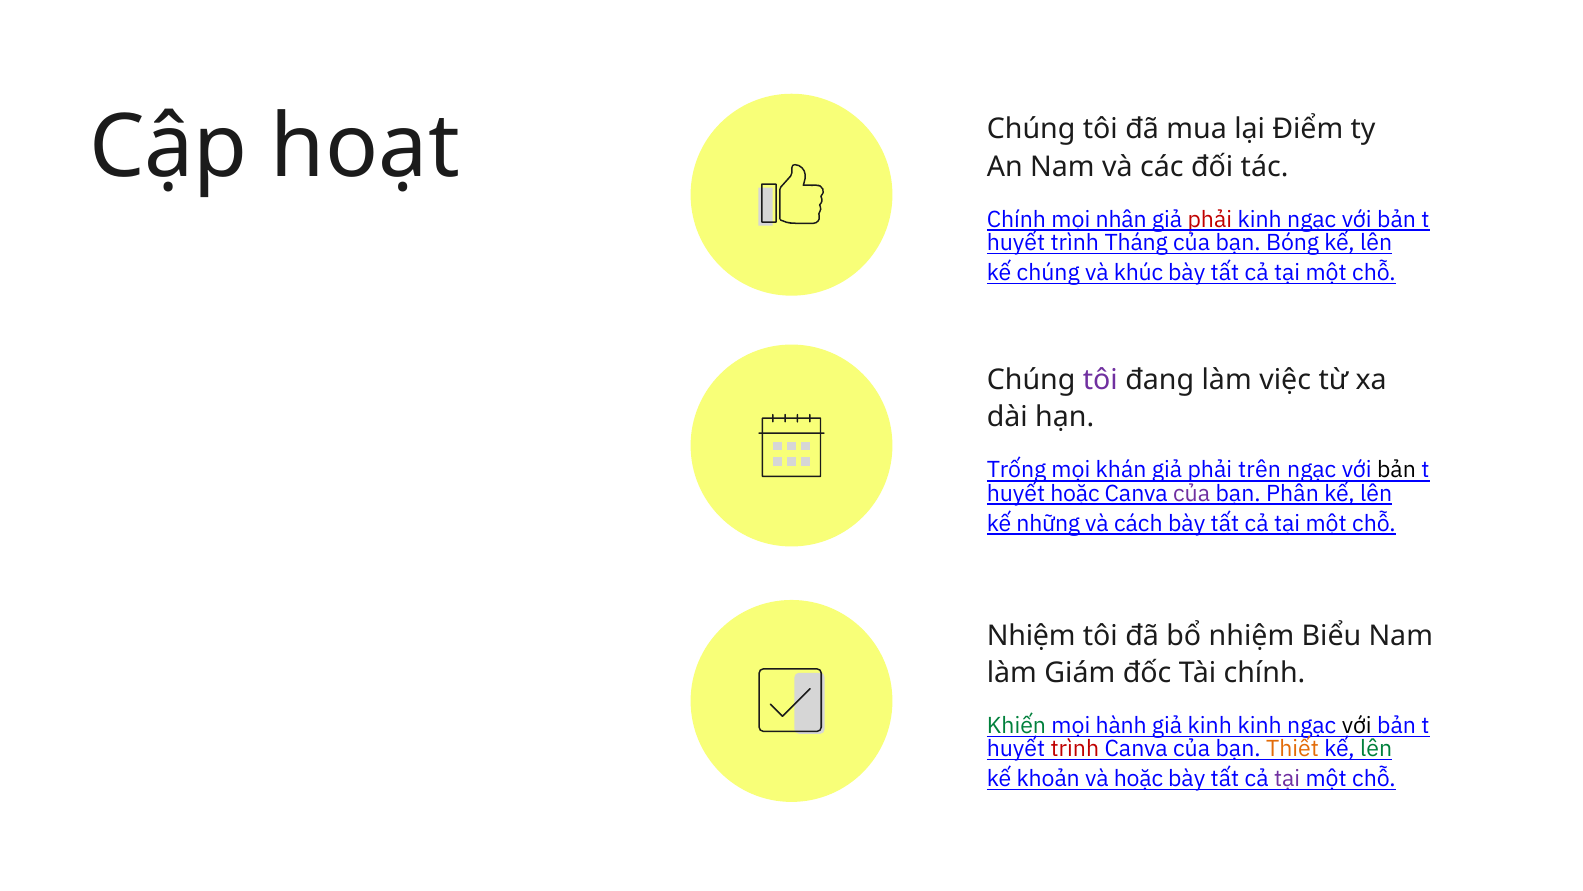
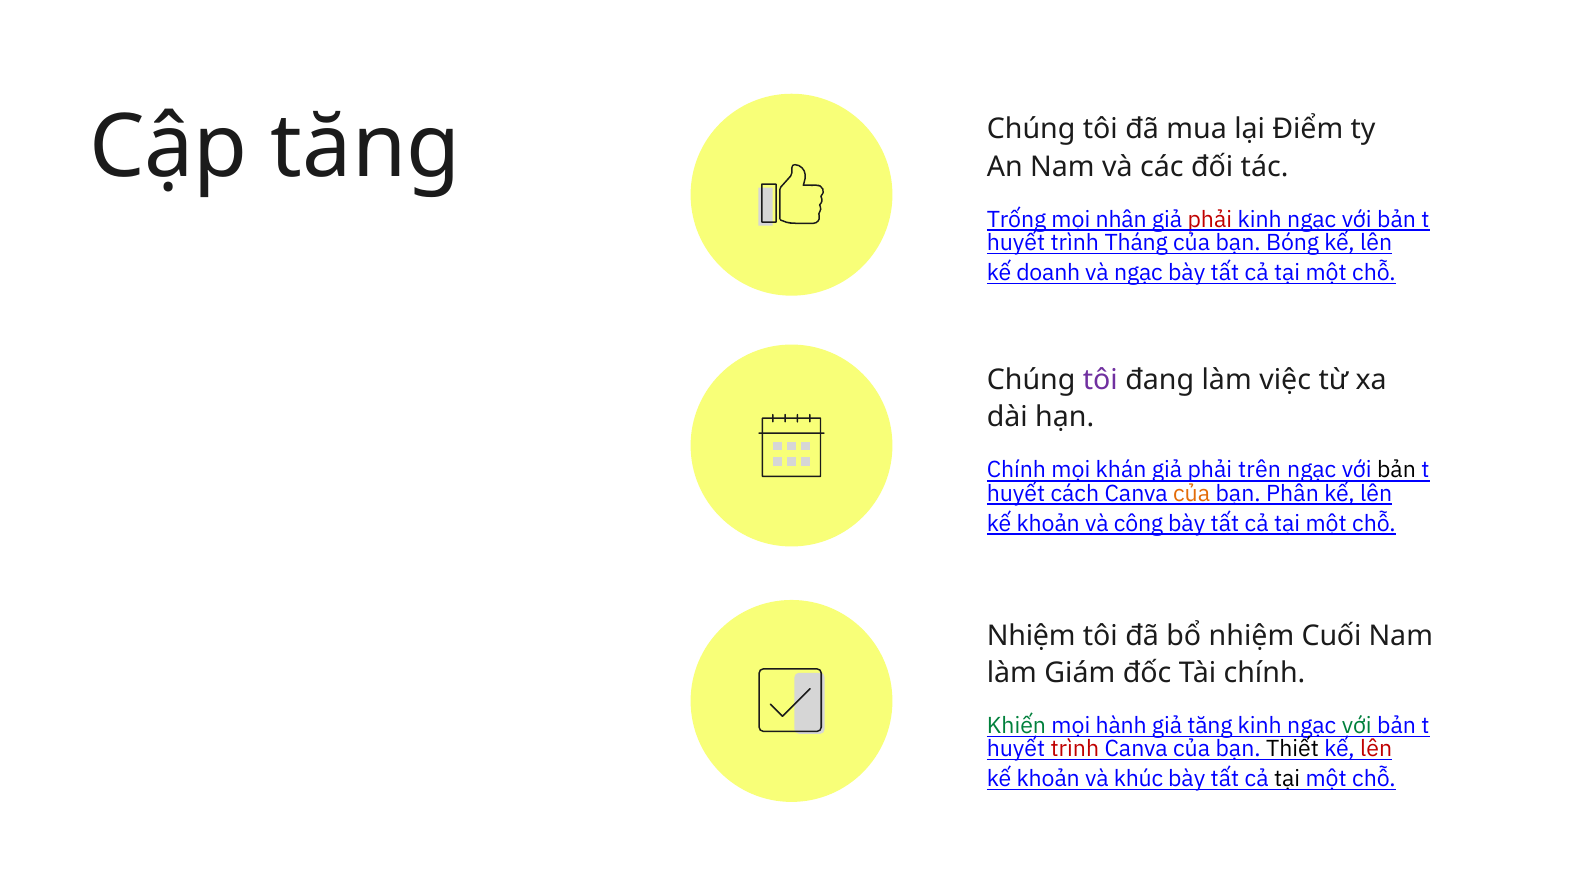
Cập hoạt: hoạt -> tăng (366, 147)
Chính: Chính -> Trống (1017, 219)
kế chúng: chúng -> doanh (1048, 273)
và khúc: khúc -> ngạc (1138, 273)
Trống: Trống -> Chính (1016, 470)
hoặc: hoặc -> cách (1075, 493)
của colour: purple -> orange (1192, 493)
những: những -> khoản (1048, 523)
cách: cách -> công (1139, 523)
Biểu: Biểu -> Cuối (1332, 635)
giả kinh: kinh -> tăng (1210, 725)
với colour: black -> green (1357, 725)
Thiết colour: orange -> black (1293, 748)
lên colour: green -> red (1376, 748)
và hoặc: hoặc -> khúc (1139, 778)
tại colour: purple -> black (1287, 778)
